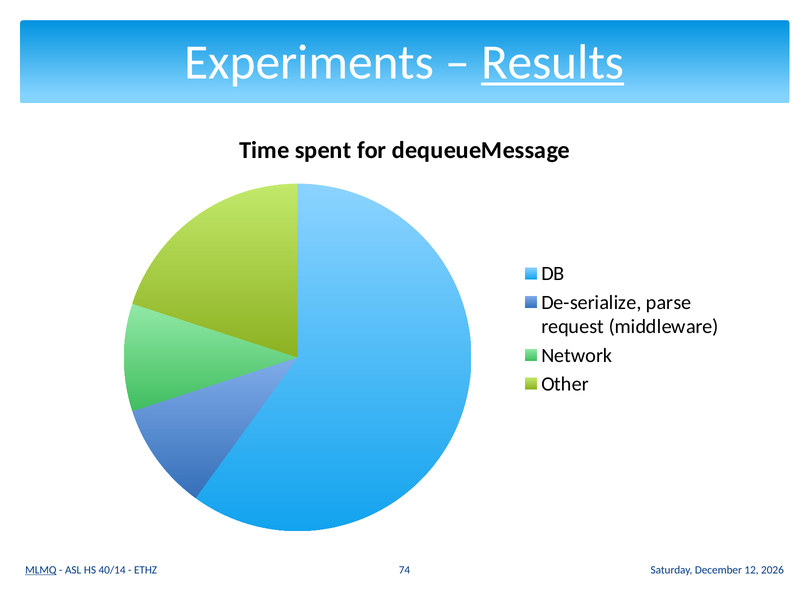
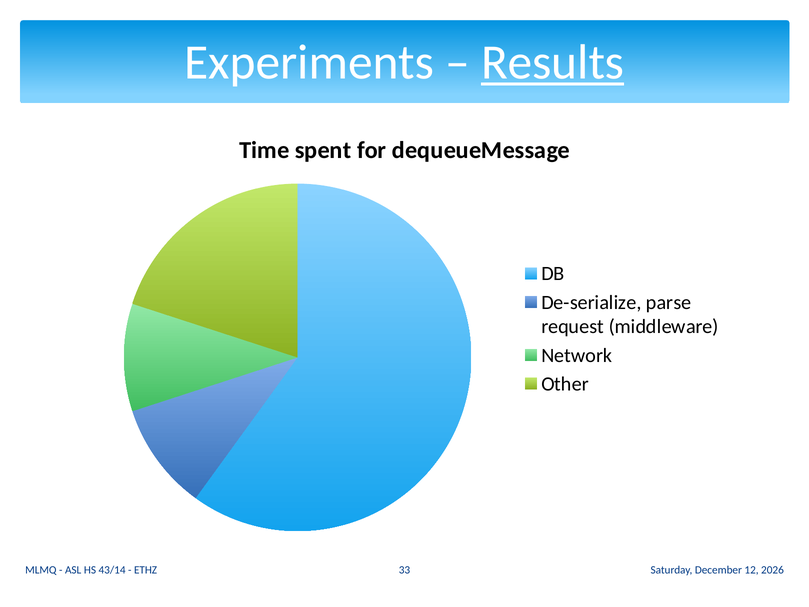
MLMQ underline: present -> none (41, 570)
40/14: 40/14 -> 43/14 (112, 570)
74: 74 -> 33 (404, 570)
